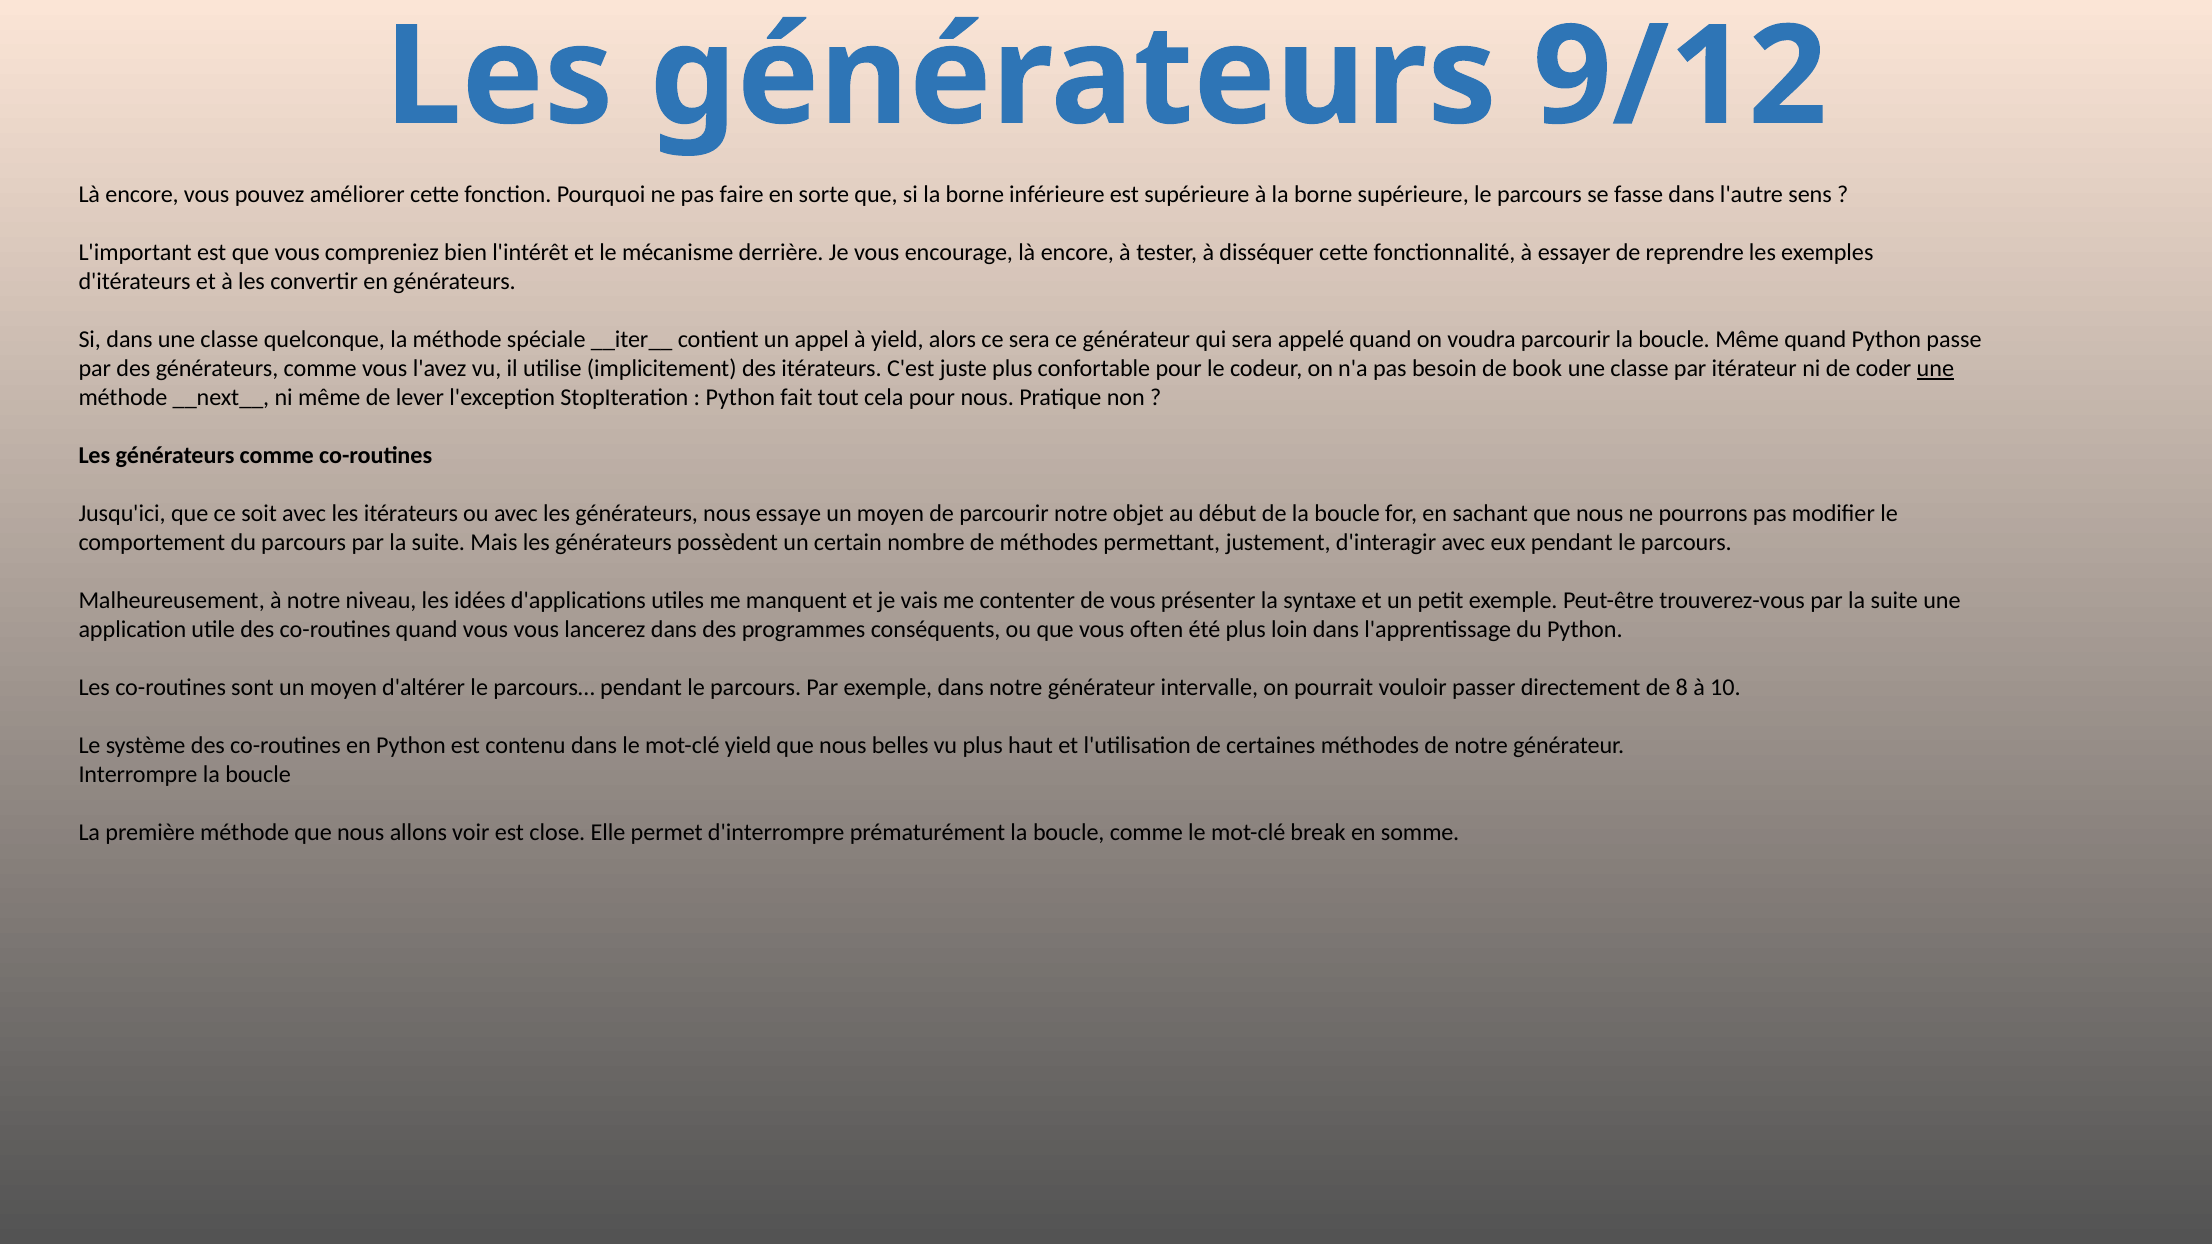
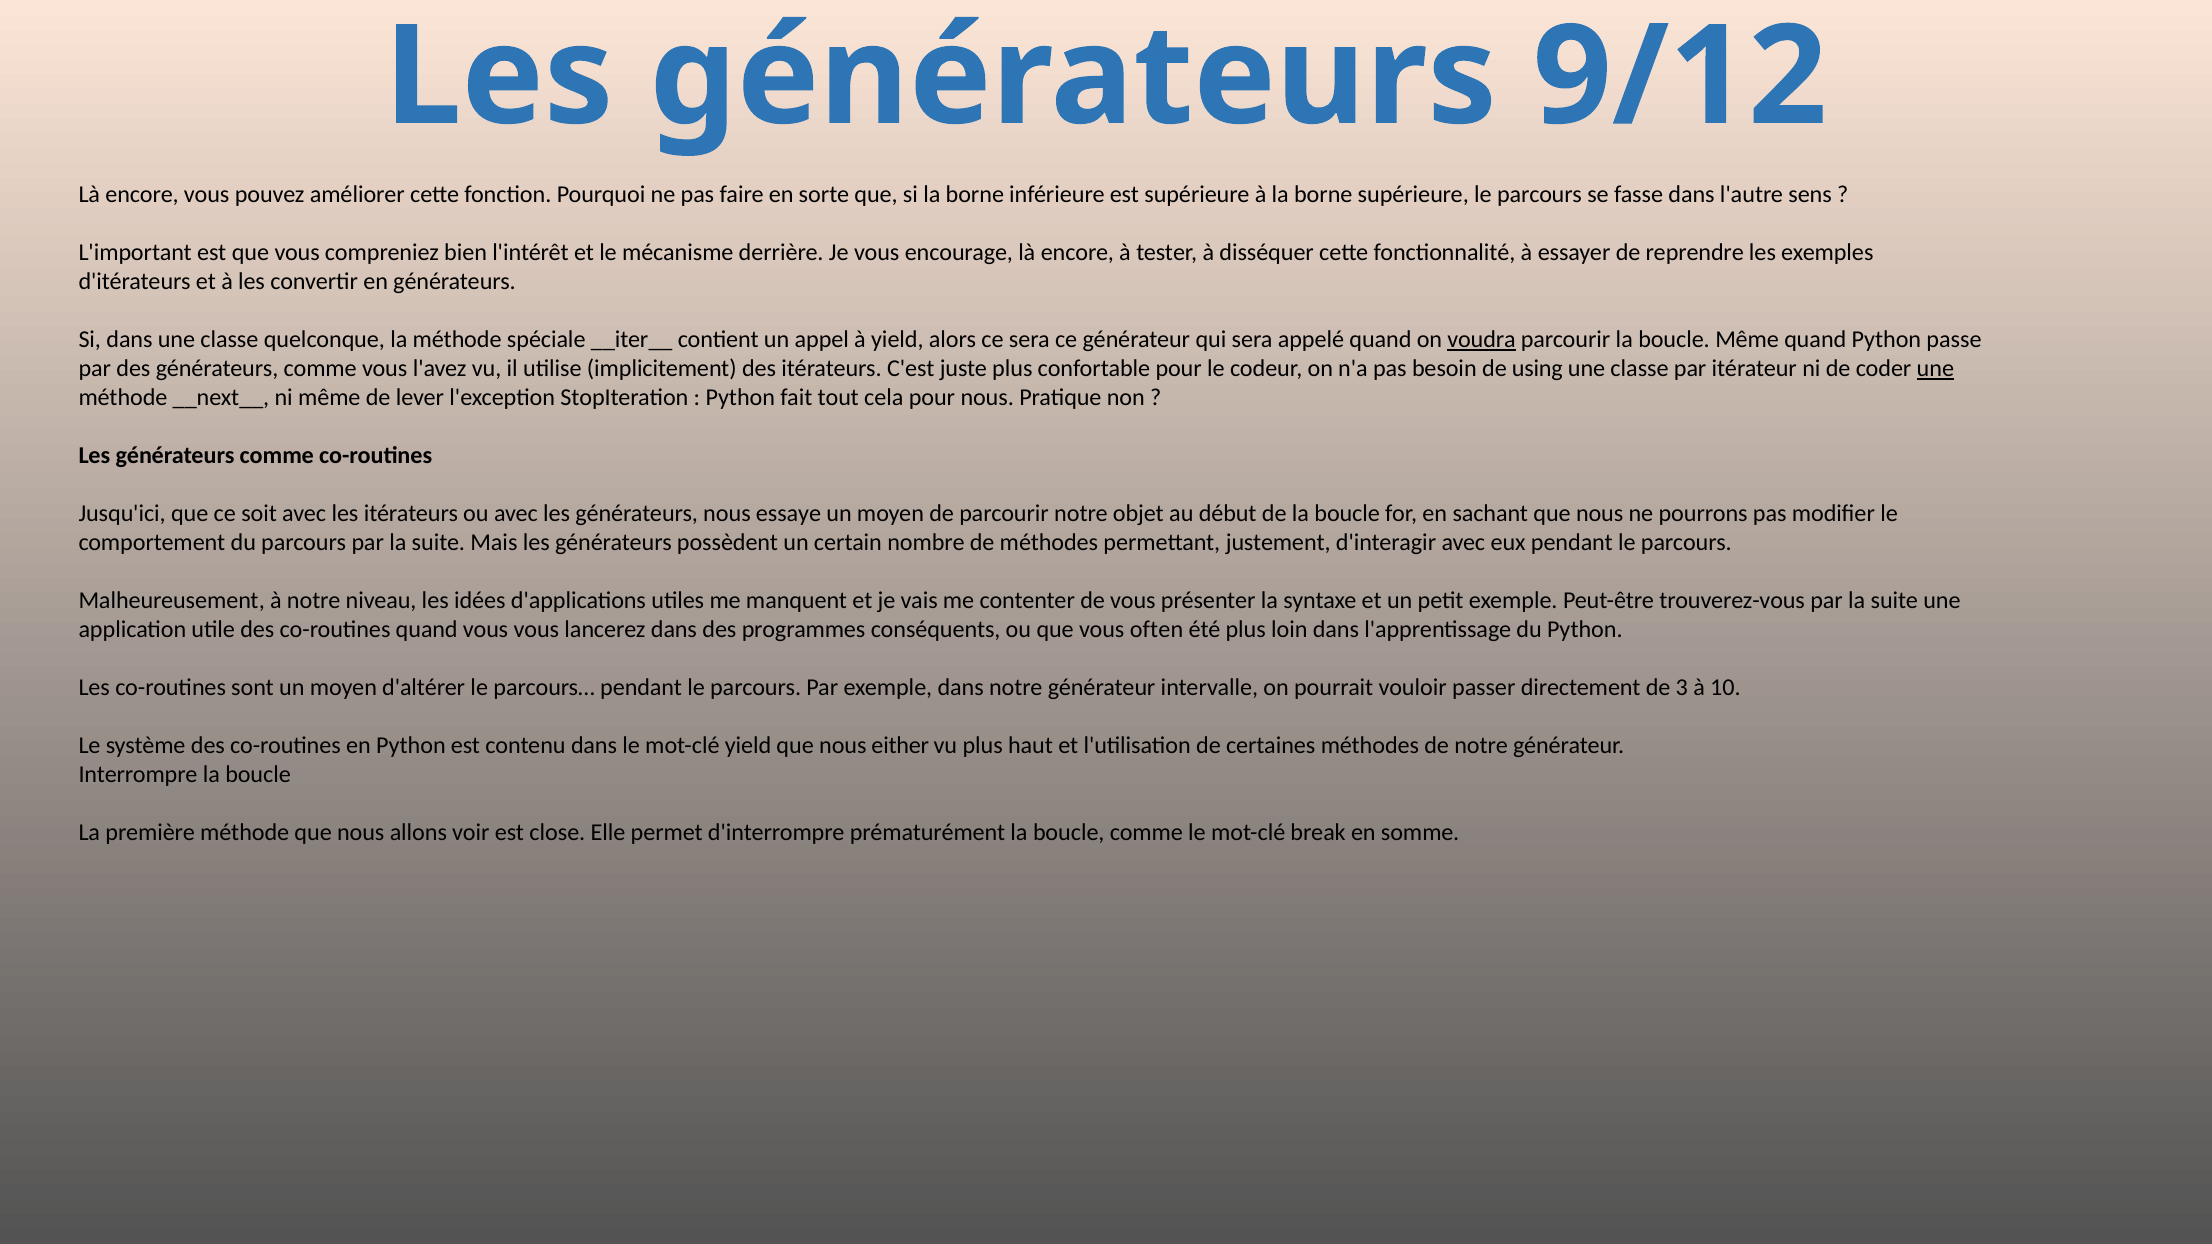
voudra underline: none -> present (1482, 340)
book: book -> using (1537, 369)
8: 8 -> 3 (1682, 688)
belles: belles -> either (900, 746)
